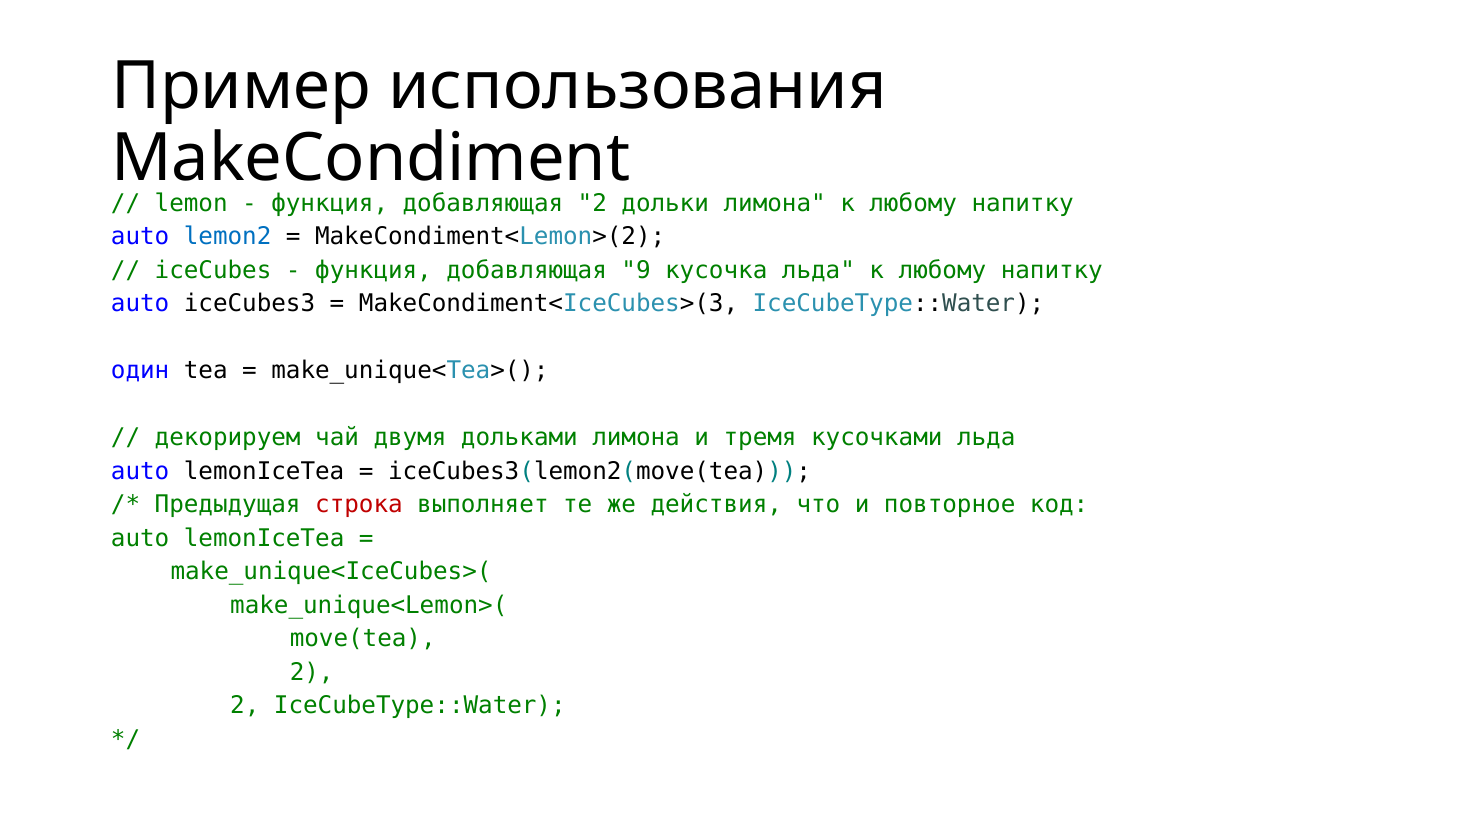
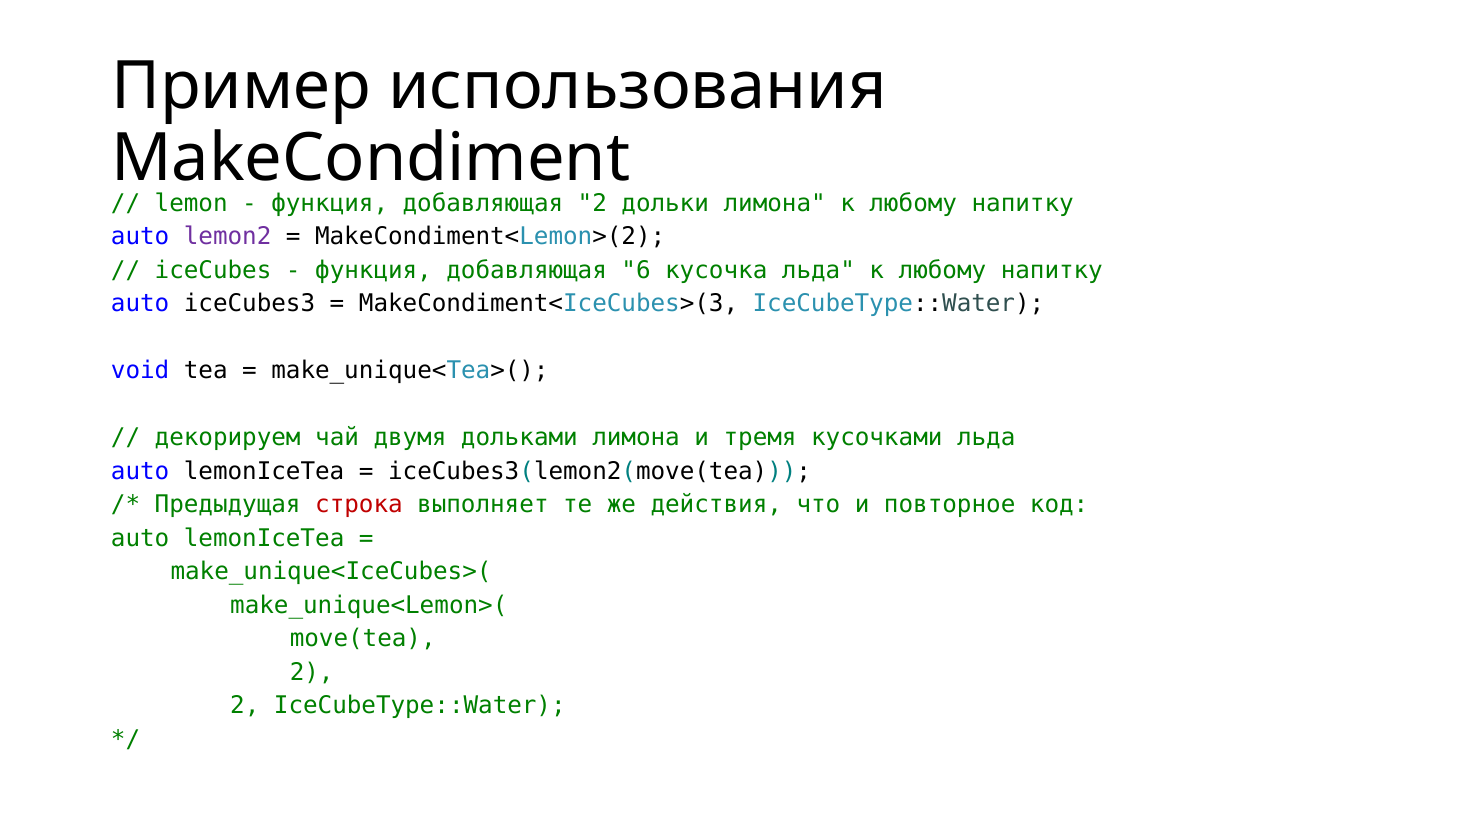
lemon2 colour: blue -> purple (228, 237)
9: 9 -> 6 (636, 270)
один: один -> void (140, 371)
